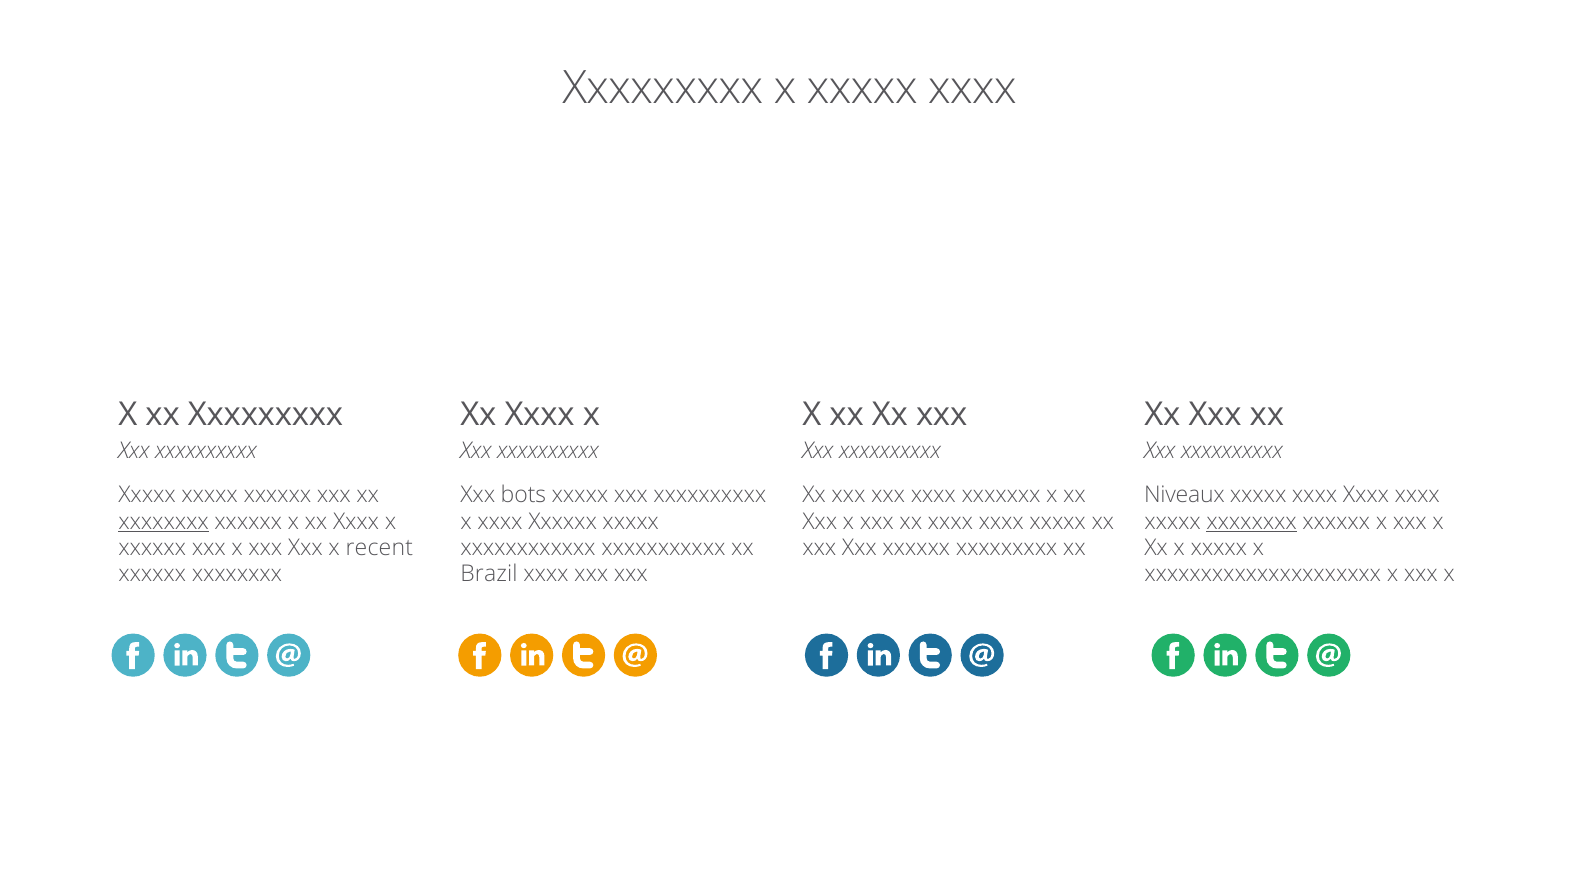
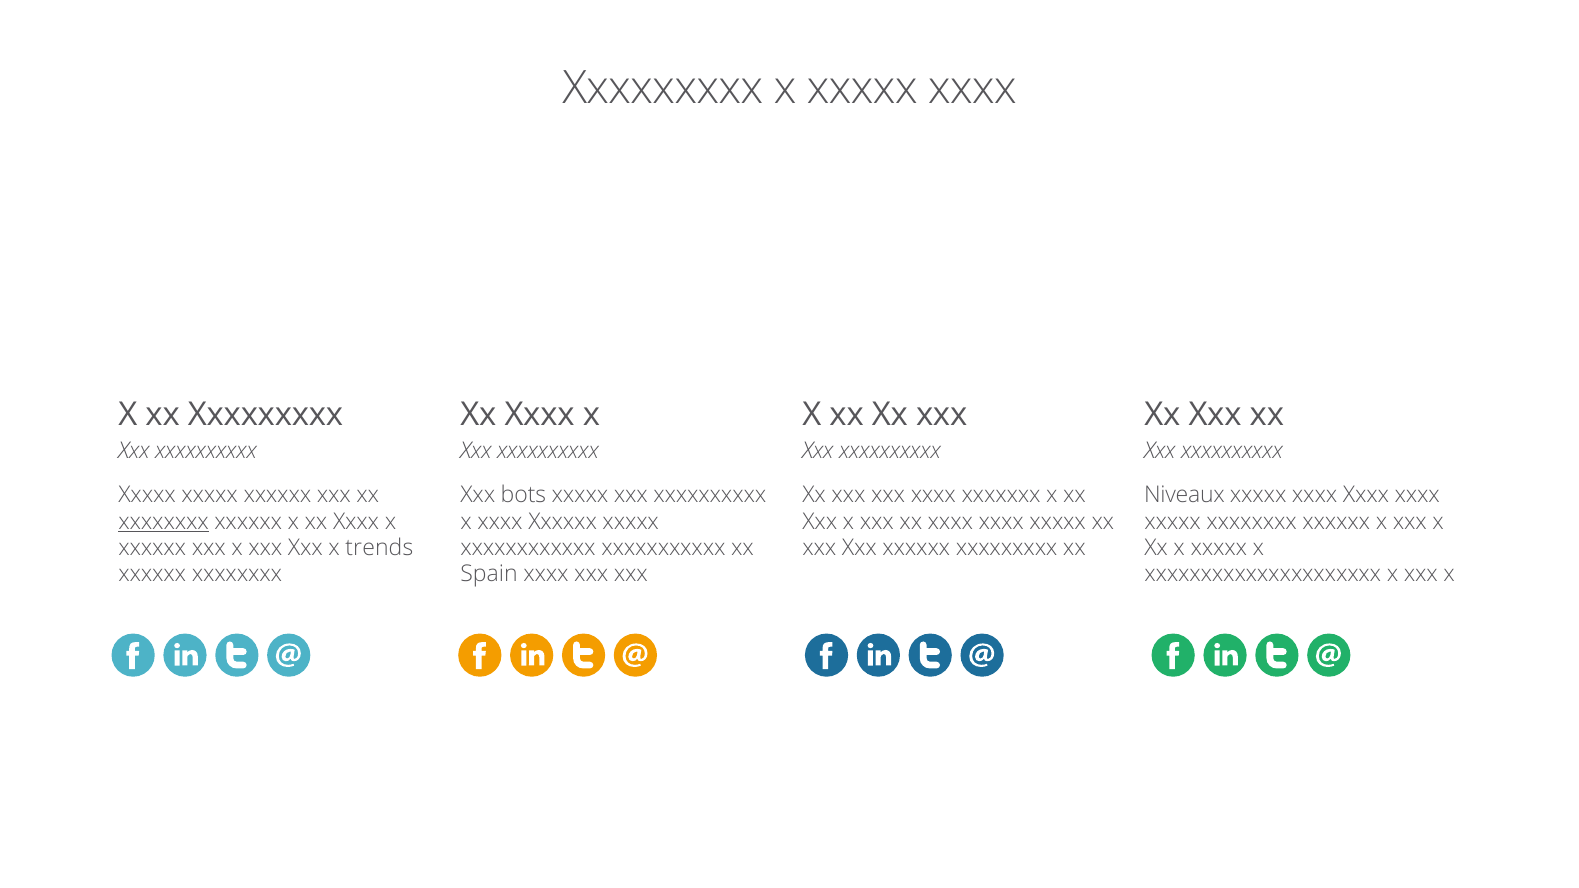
xxxxxxxx underline: present -> none (1252, 522)
recent: recent -> trends (379, 548)
Brazil: Brazil -> Spain (489, 574)
